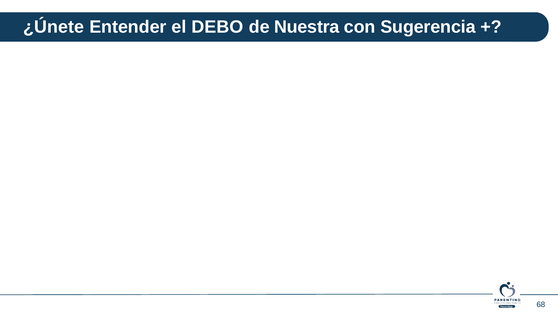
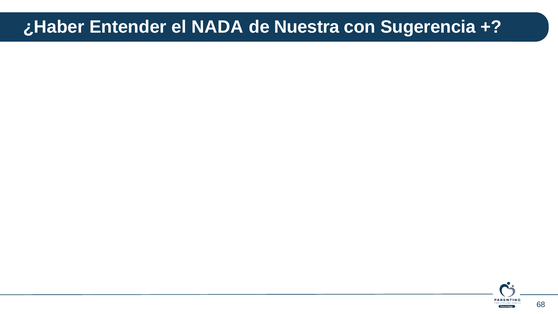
¿Únete: ¿Únete -> ¿Haber (54, 27)
DEBO: DEBO -> NADA (218, 27)
